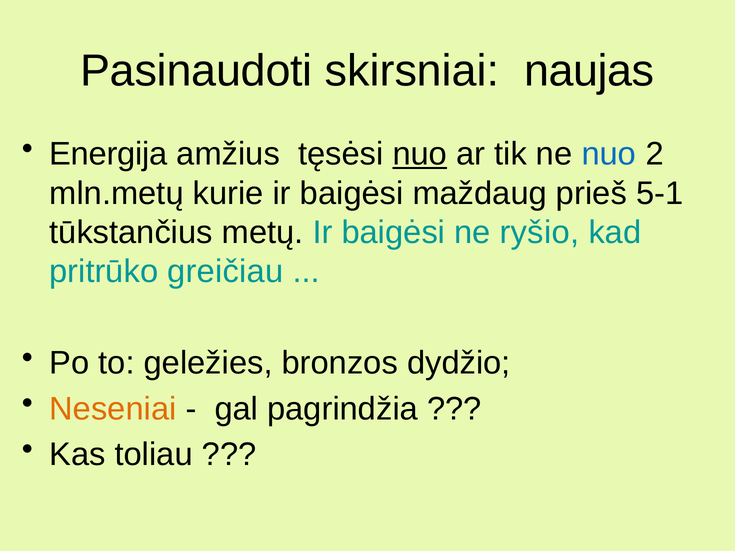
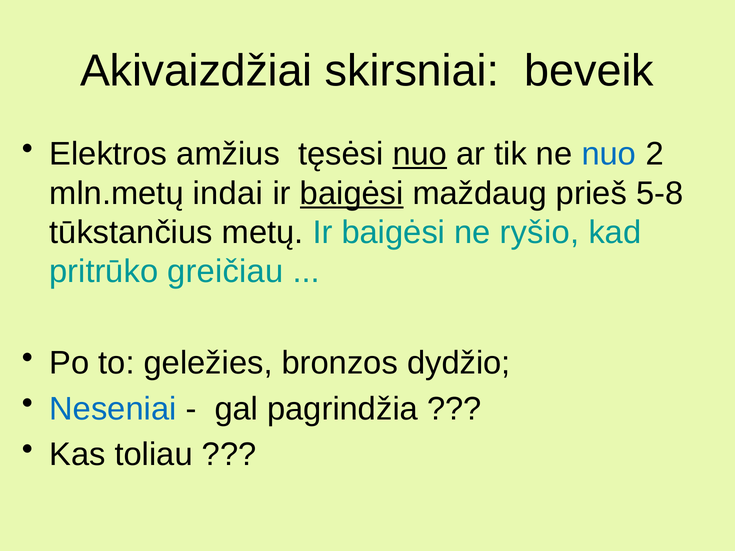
Pasinaudoti: Pasinaudoti -> Akivaizdžiai (196, 71)
naujas: naujas -> beveik (589, 71)
Energija: Energija -> Elektros (108, 154)
kurie: kurie -> indai (228, 193)
baigėsi underline: none -> present (352, 193)
5-1: 5-1 -> 5-8 (660, 193)
Neseniai colour: orange -> blue (113, 409)
